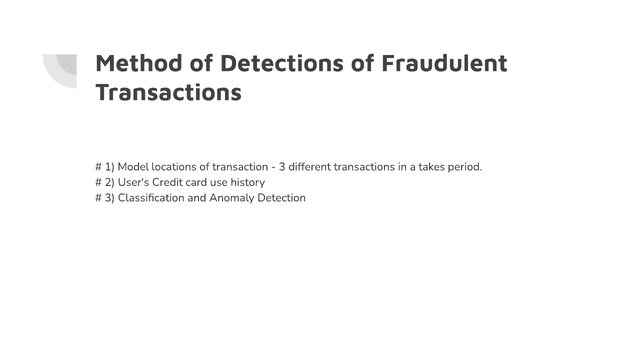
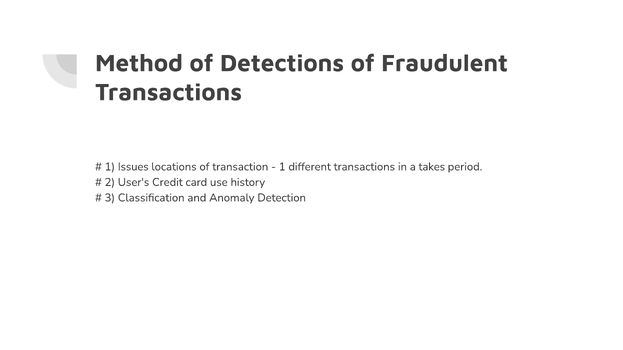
Model: Model -> Issues (133, 167)
3: 3 -> 1 (282, 167)
